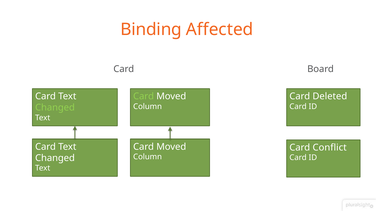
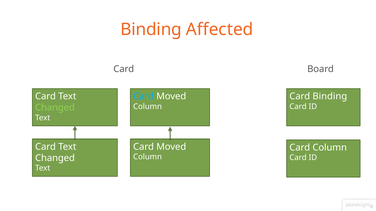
Card colour: light green -> light blue (144, 96)
Card Deleted: Deleted -> Binding (330, 96)
Card Conflict: Conflict -> Column (330, 148)
